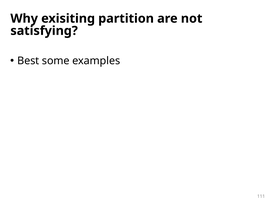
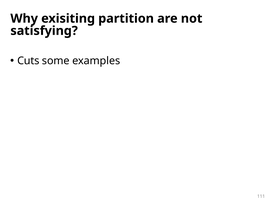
Best: Best -> Cuts (28, 61)
